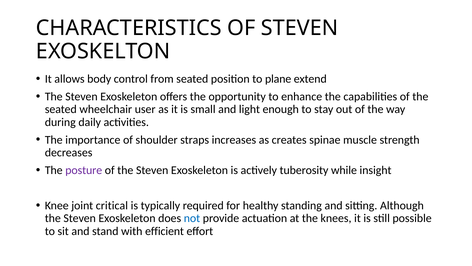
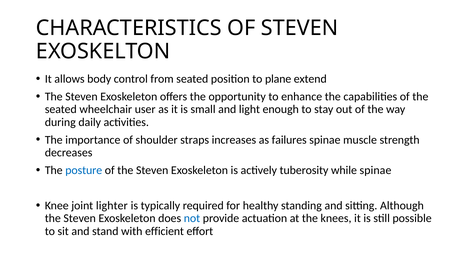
creates: creates -> failures (289, 140)
posture colour: purple -> blue (84, 170)
while insight: insight -> spinae (375, 170)
critical: critical -> lighter (112, 205)
